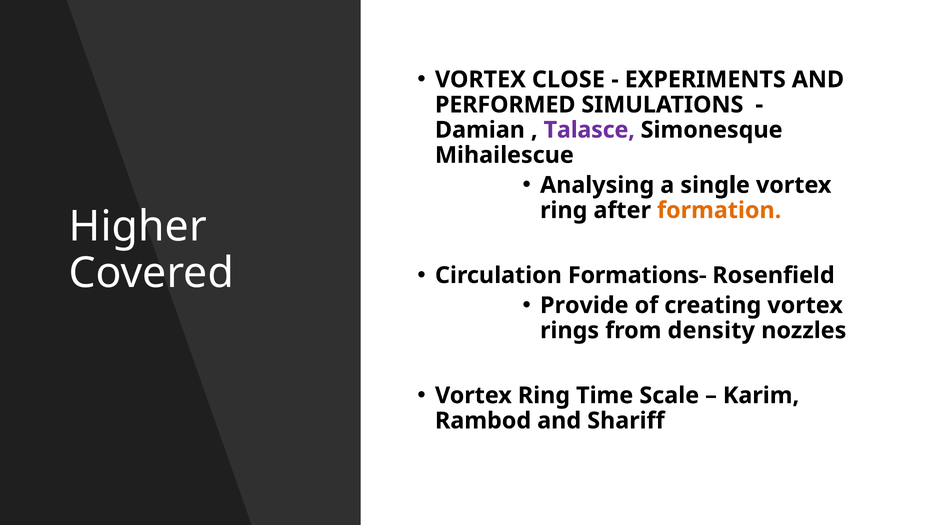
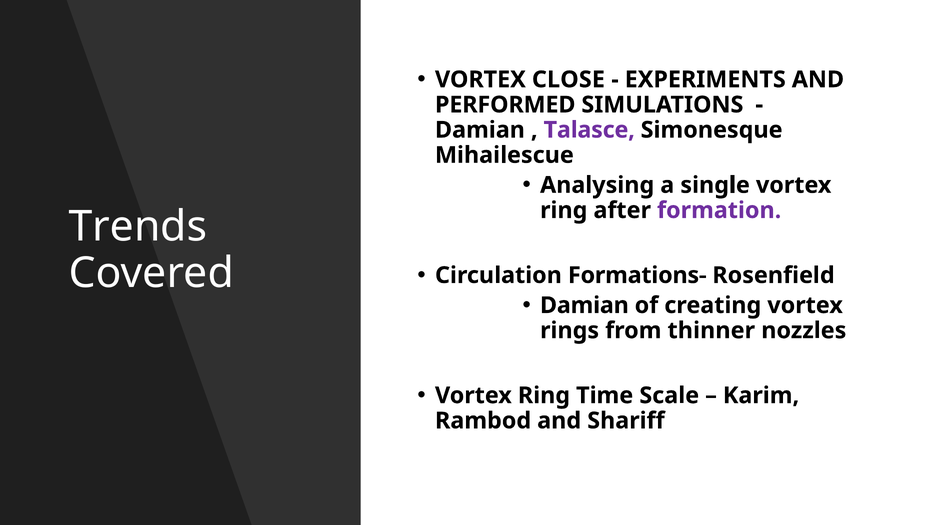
formation colour: orange -> purple (719, 210)
Higher: Higher -> Trends (138, 227)
Provide: Provide -> Damian (584, 306)
density: density -> thinner (711, 331)
